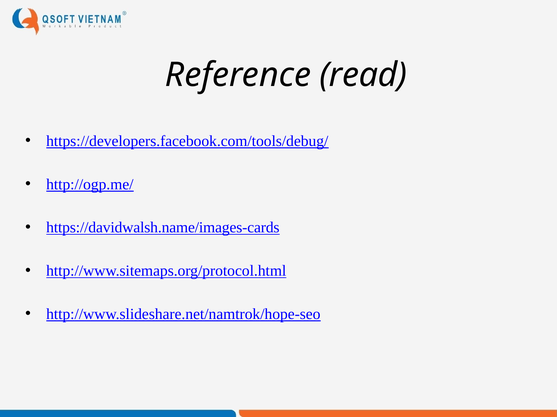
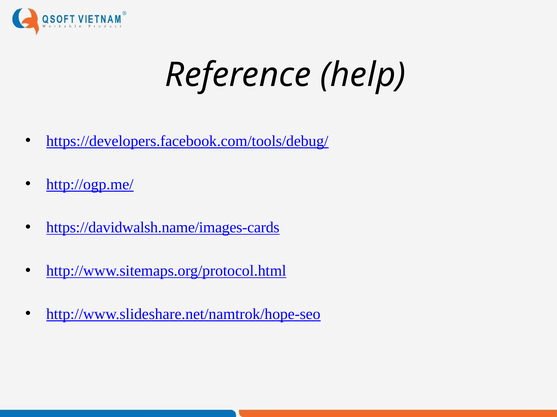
read: read -> help (363, 75)
